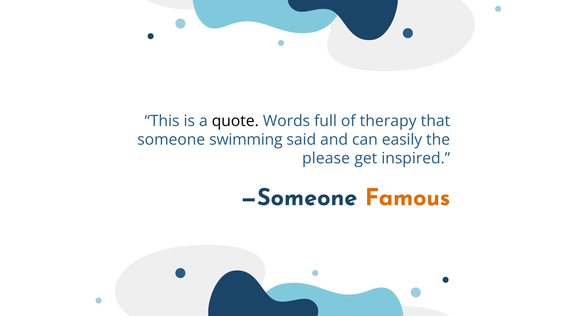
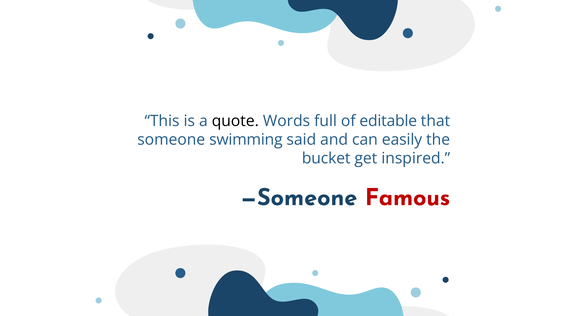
therapy: therapy -> editable (388, 121)
please: please -> bucket (326, 159)
Famous colour: orange -> red (408, 198)
